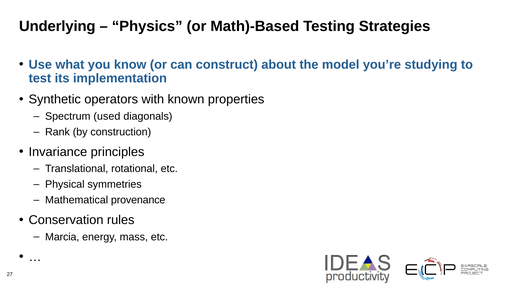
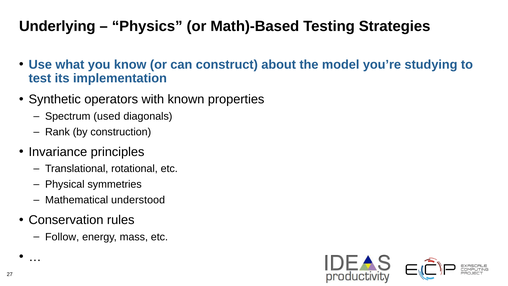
provenance: provenance -> understood (138, 200)
Marcia: Marcia -> Follow (62, 237)
